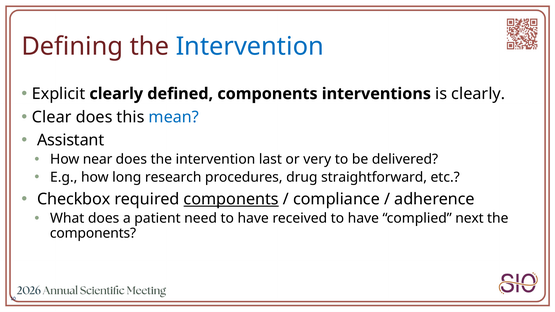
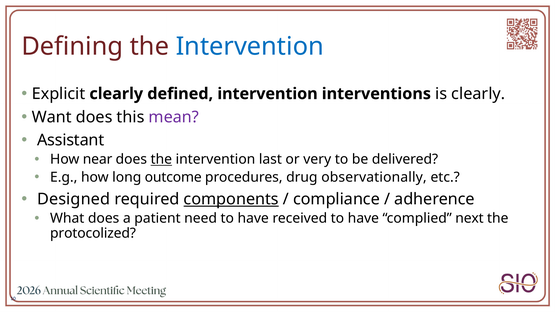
defined components: components -> intervention (268, 94)
Clear: Clear -> Want (52, 117)
mean colour: blue -> purple (174, 117)
the underline: none -> present (161, 160)
research: research -> outcome (173, 177)
straightforward: straightforward -> observationally (374, 177)
Checkbox: Checkbox -> Designed (74, 199)
components: components -> protocolized (93, 233)
